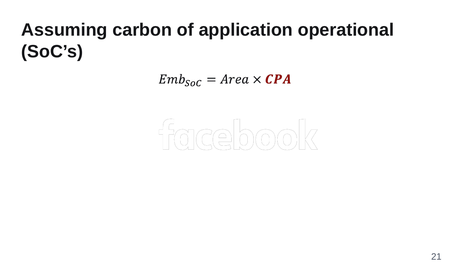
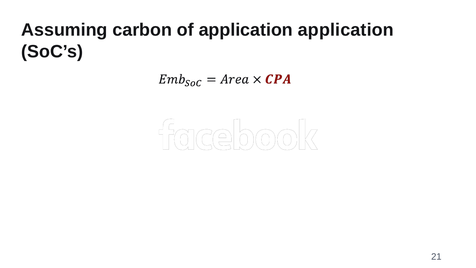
application operational: operational -> application (346, 30)
